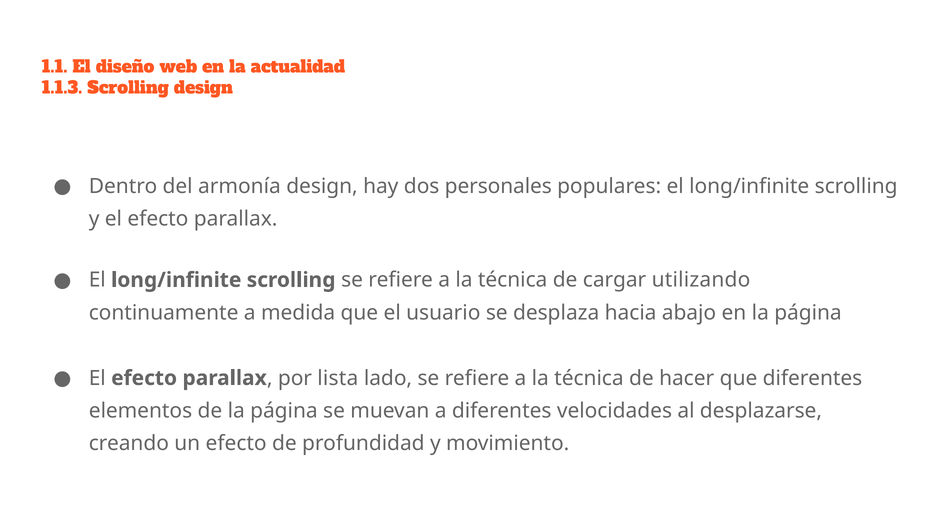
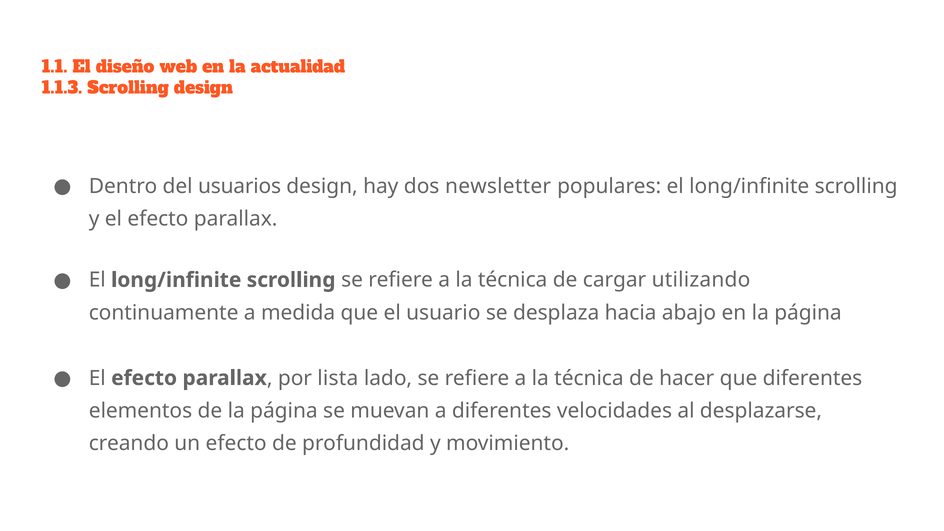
armonía: armonía -> usuarios (240, 186)
personales: personales -> newsletter (498, 186)
